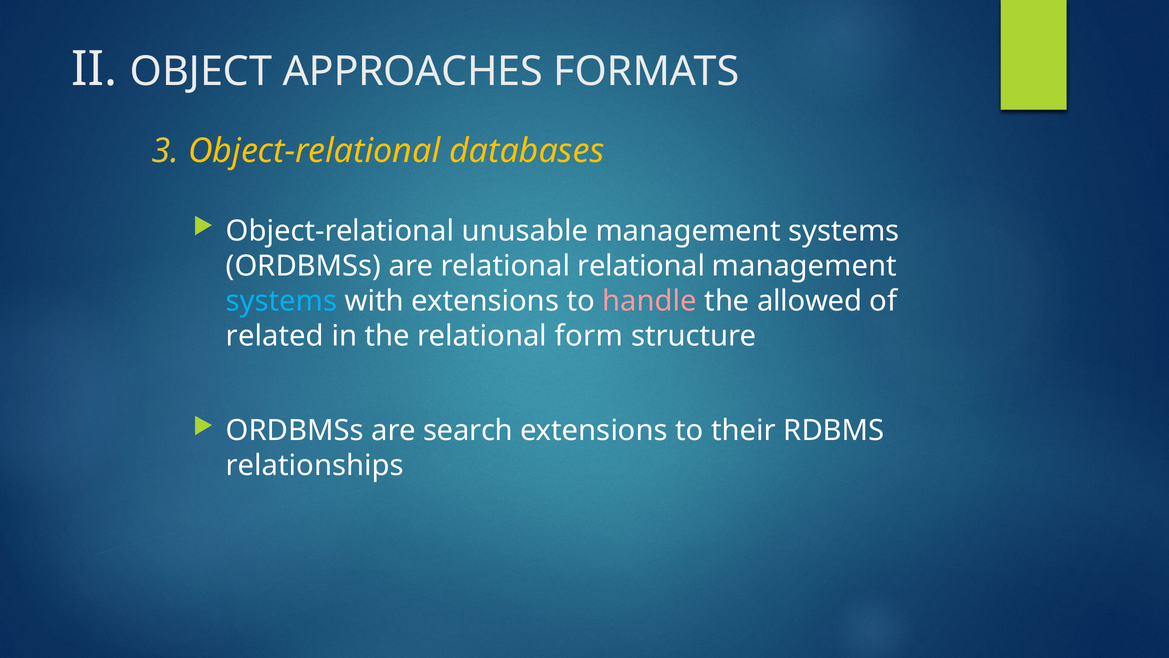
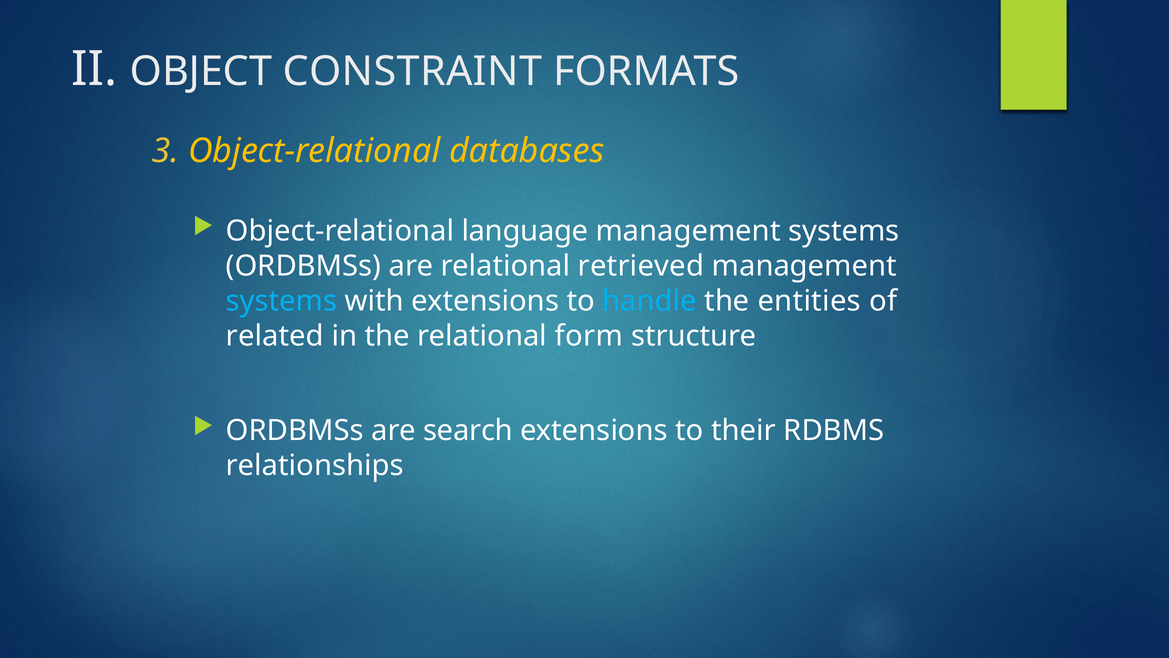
APPROACHES: APPROACHES -> CONSTRAINT (412, 72)
unusable: unusable -> language (525, 231)
relational relational: relational -> retrieved (641, 266)
handle colour: pink -> light blue (650, 301)
allowed: allowed -> entities (809, 301)
